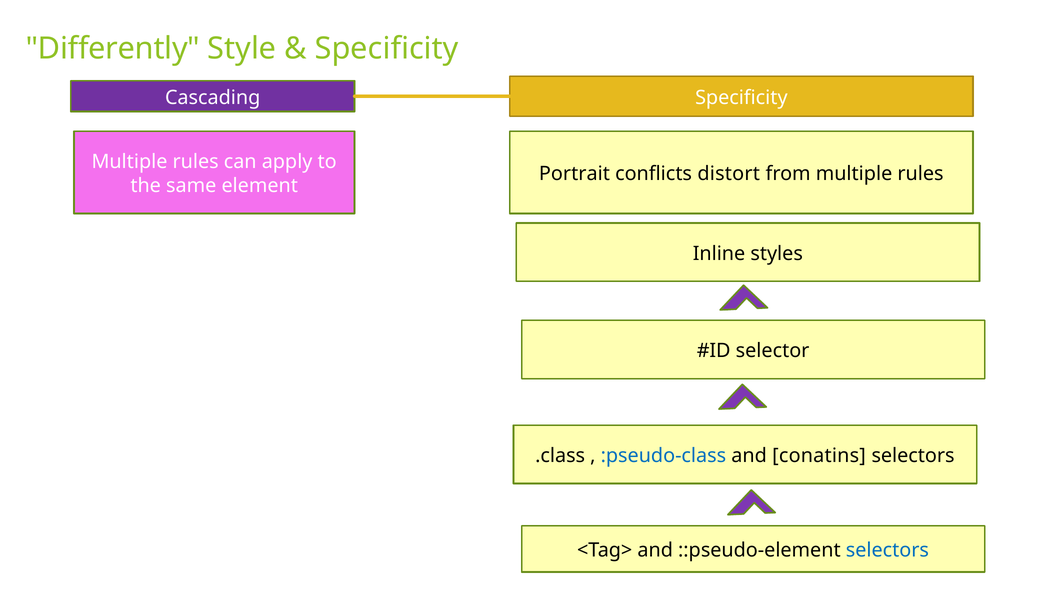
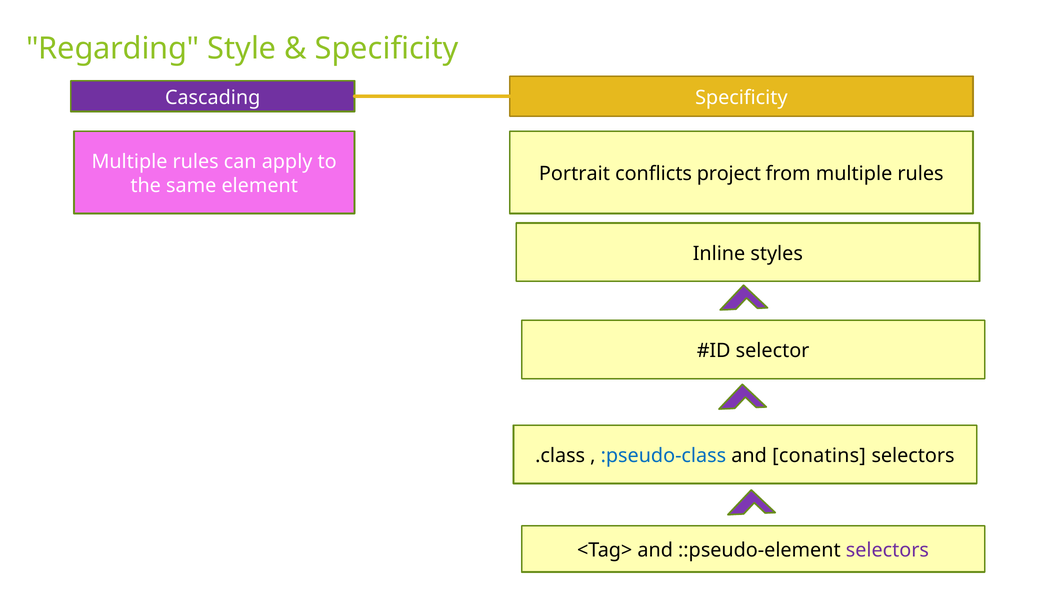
Differently: Differently -> Regarding (113, 48)
distort: distort -> project (729, 174)
selectors colour: blue -> purple (887, 550)
